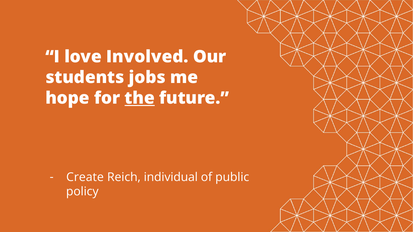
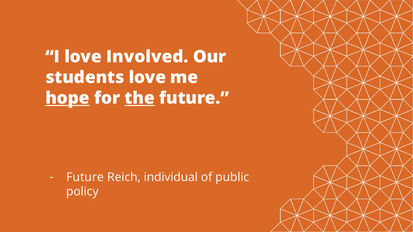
students jobs: jobs -> love (147, 78)
hope underline: none -> present (67, 98)
Create: Create -> Future (85, 177)
